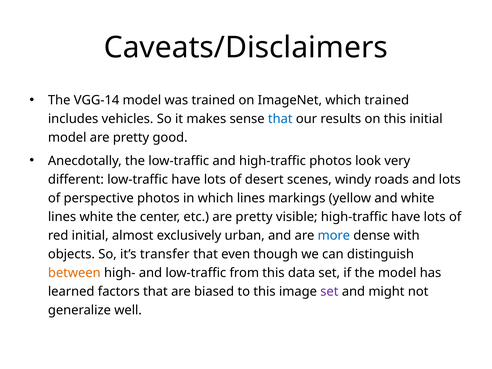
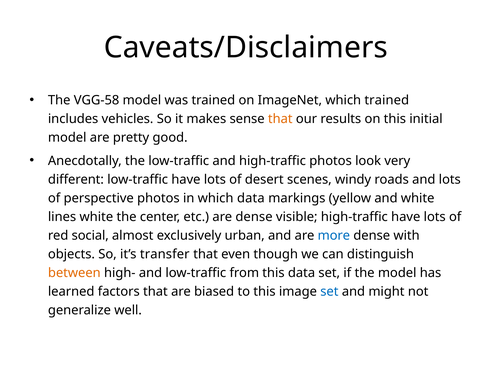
VGG-14: VGG-14 -> VGG-58 (97, 100)
that colour: blue -> orange (280, 119)
which lines: lines -> data (251, 198)
etc are pretty: pretty -> dense (254, 217)
red initial: initial -> social (90, 235)
set colour: purple -> blue (329, 291)
